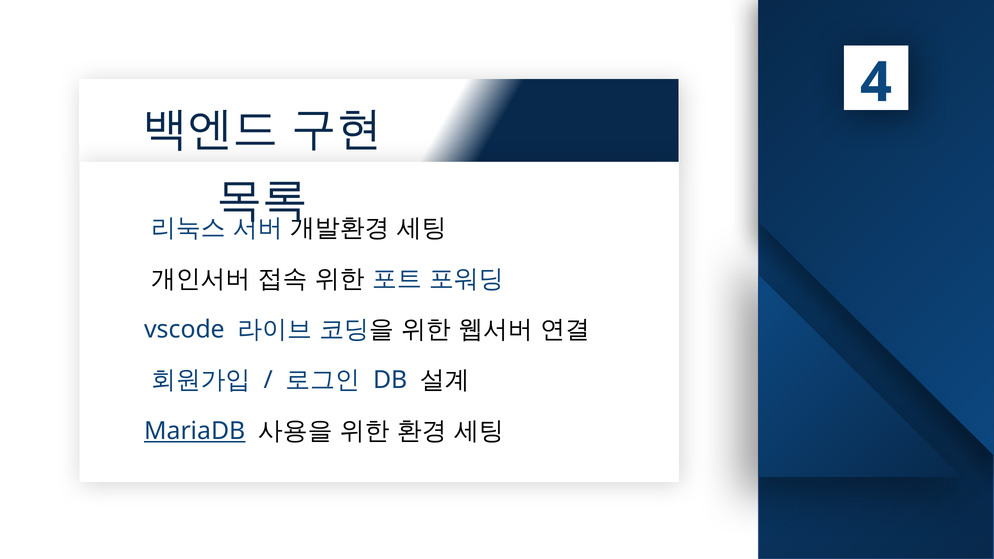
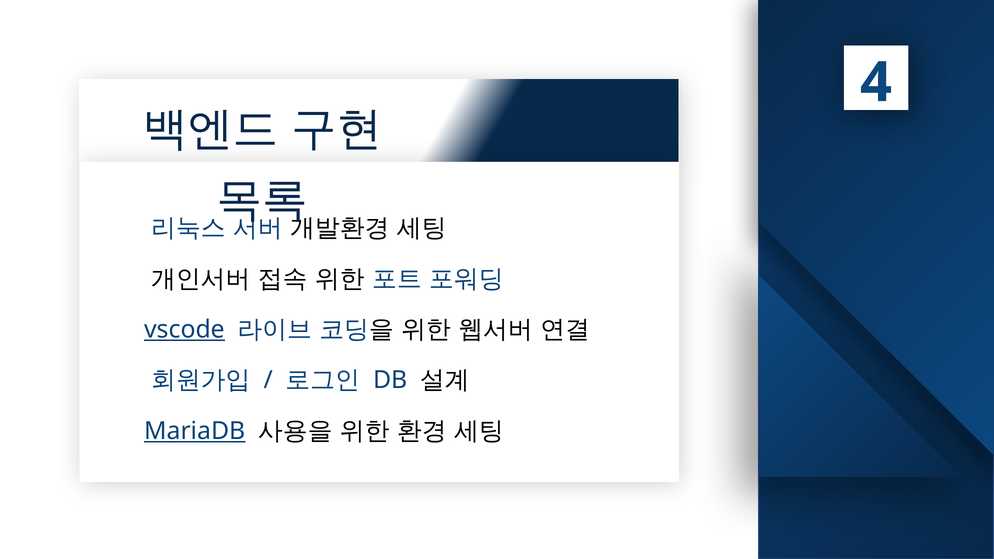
vscode underline: none -> present (185, 330)
